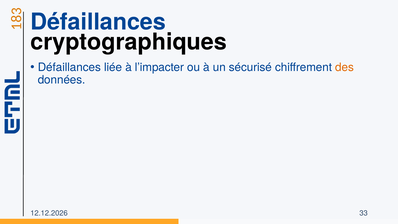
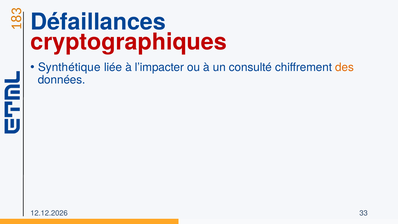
cryptographiques colour: black -> red (129, 42)
Défaillances: Défaillances -> Synthétique (69, 67)
sécurisé: sécurisé -> consulté (250, 67)
